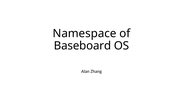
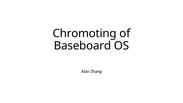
Namespace: Namespace -> Chromoting (85, 33)
